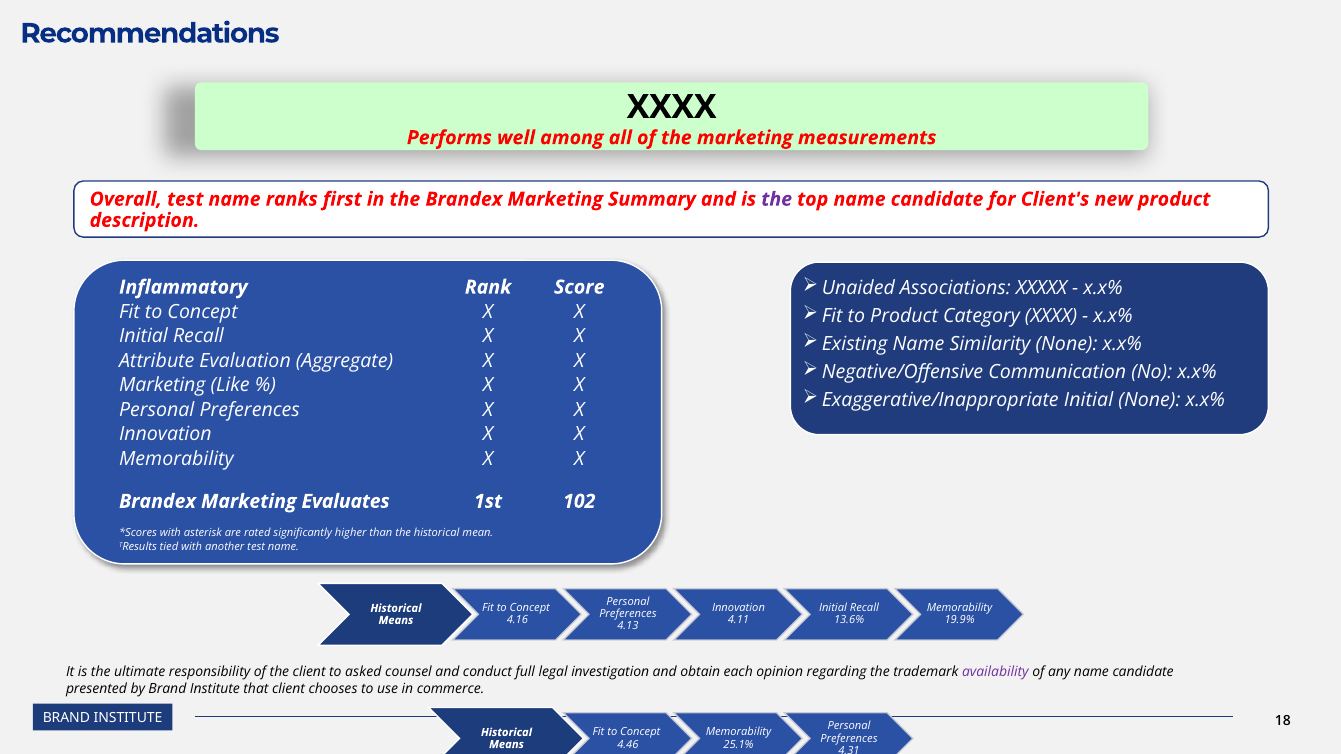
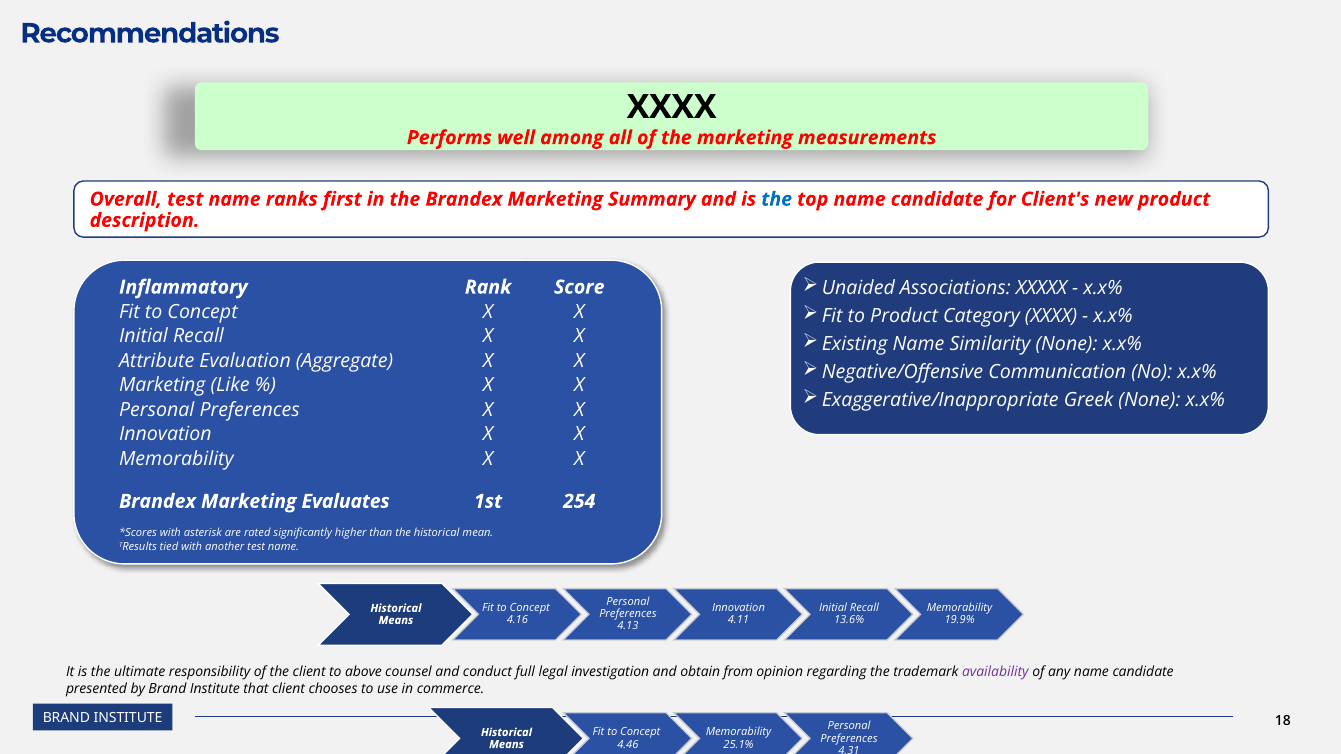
the colour: purple -> blue (777, 199)
Exaggerative/Inappropriate Initial: Initial -> Greek (1089, 400)
102: 102 -> 254 (579, 502)
asked: asked -> above (363, 672)
each: each -> from (738, 672)
